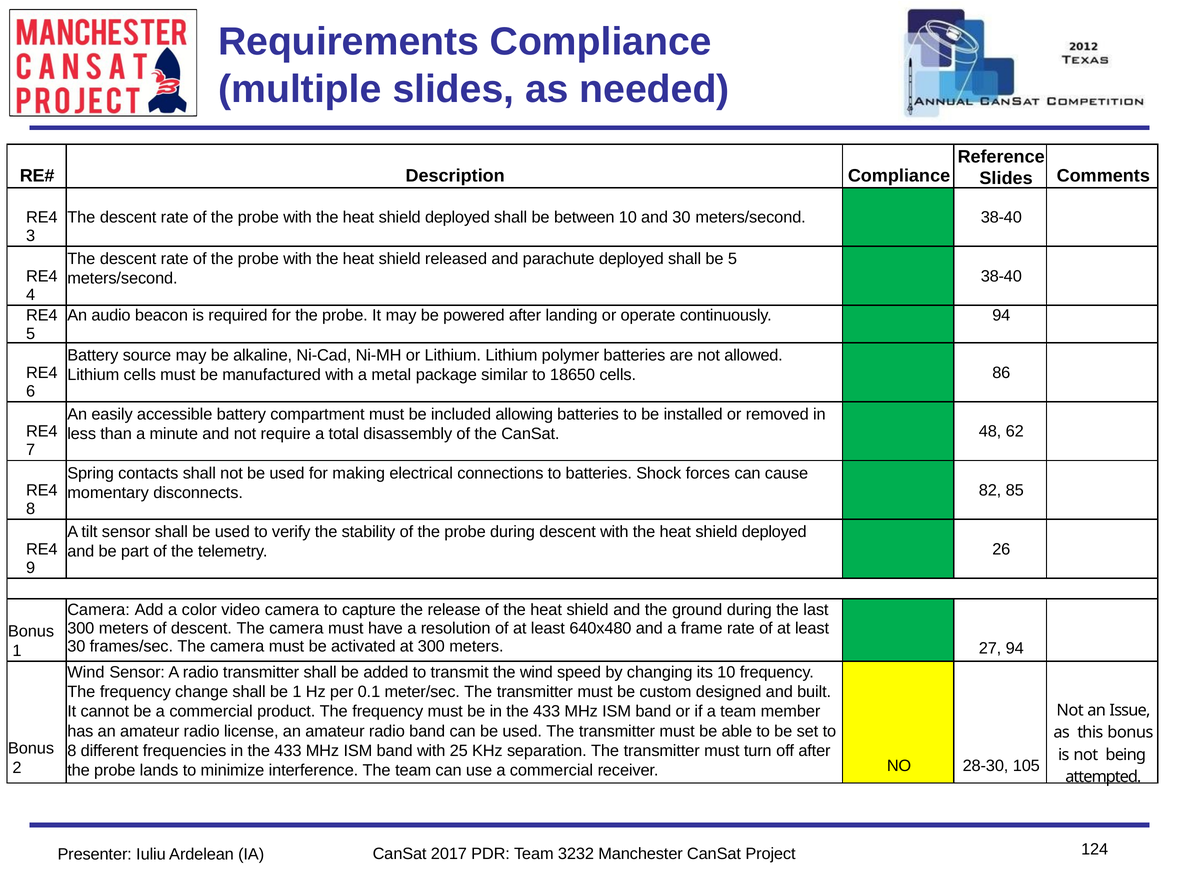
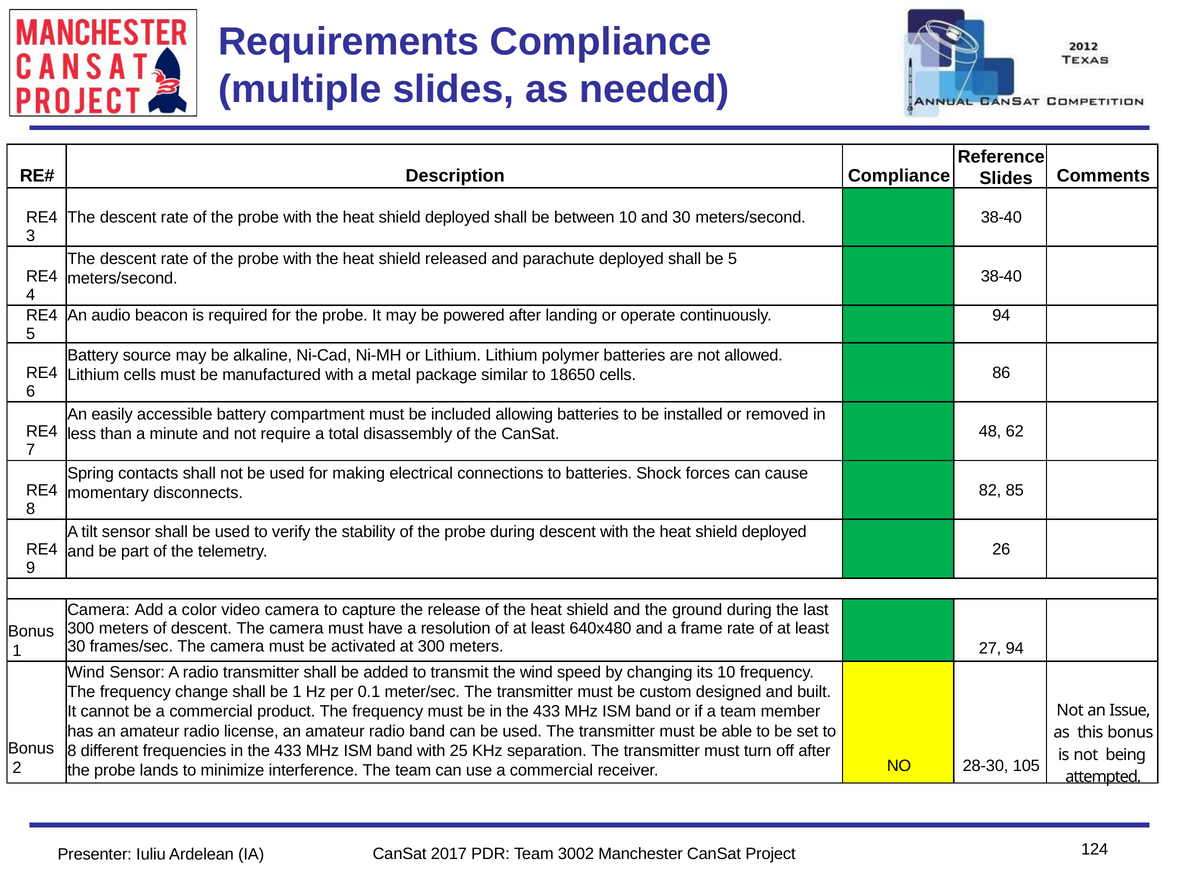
3232: 3232 -> 3002 (576, 854)
